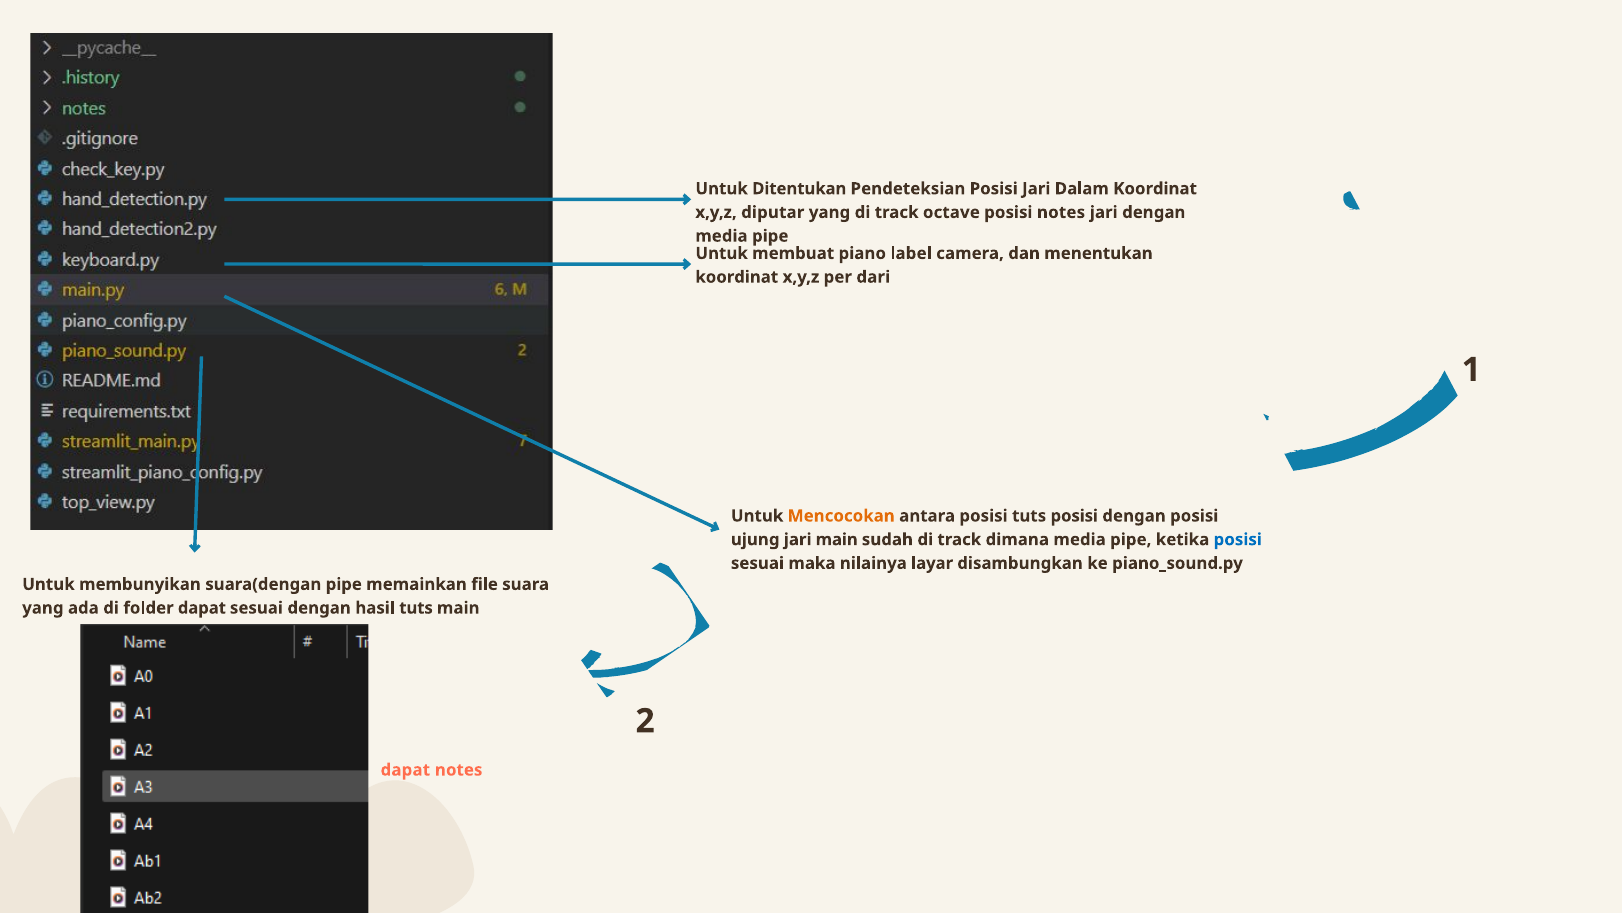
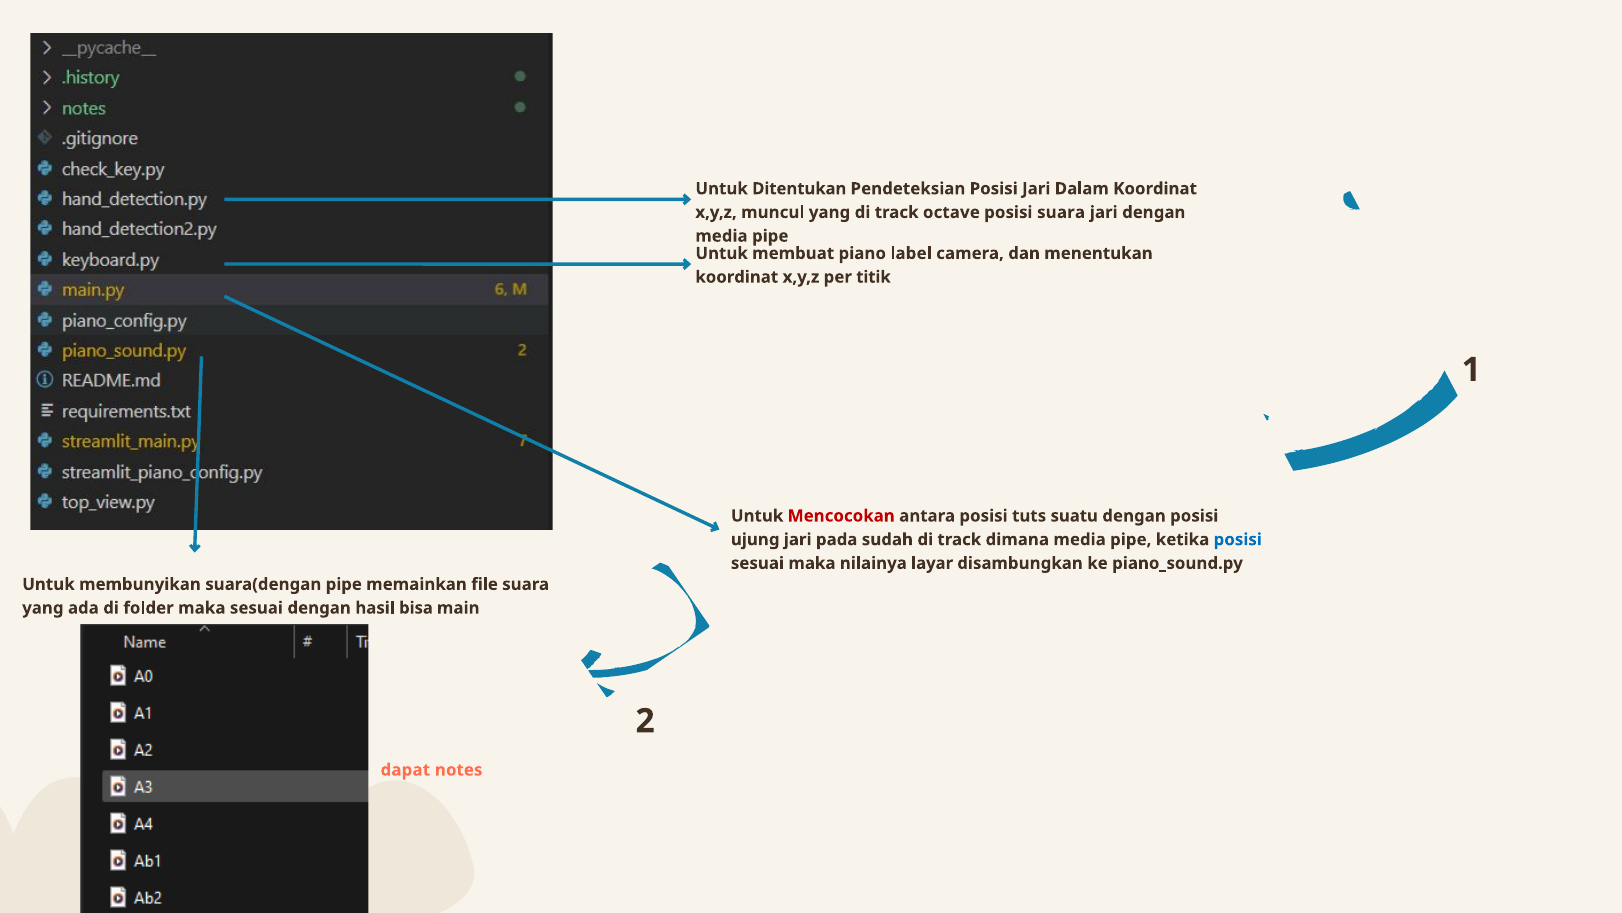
diputar: diputar -> muncul (773, 212)
posisi notes: notes -> suara (1061, 212)
dari: dari -> titik (873, 277)
Mencocokan colour: orange -> red (841, 516)
tuts posisi: posisi -> suatu (1074, 516)
jari main: main -> pada (837, 539)
folder dapat: dapat -> maka (202, 608)
hasil tuts: tuts -> bisa (416, 608)
